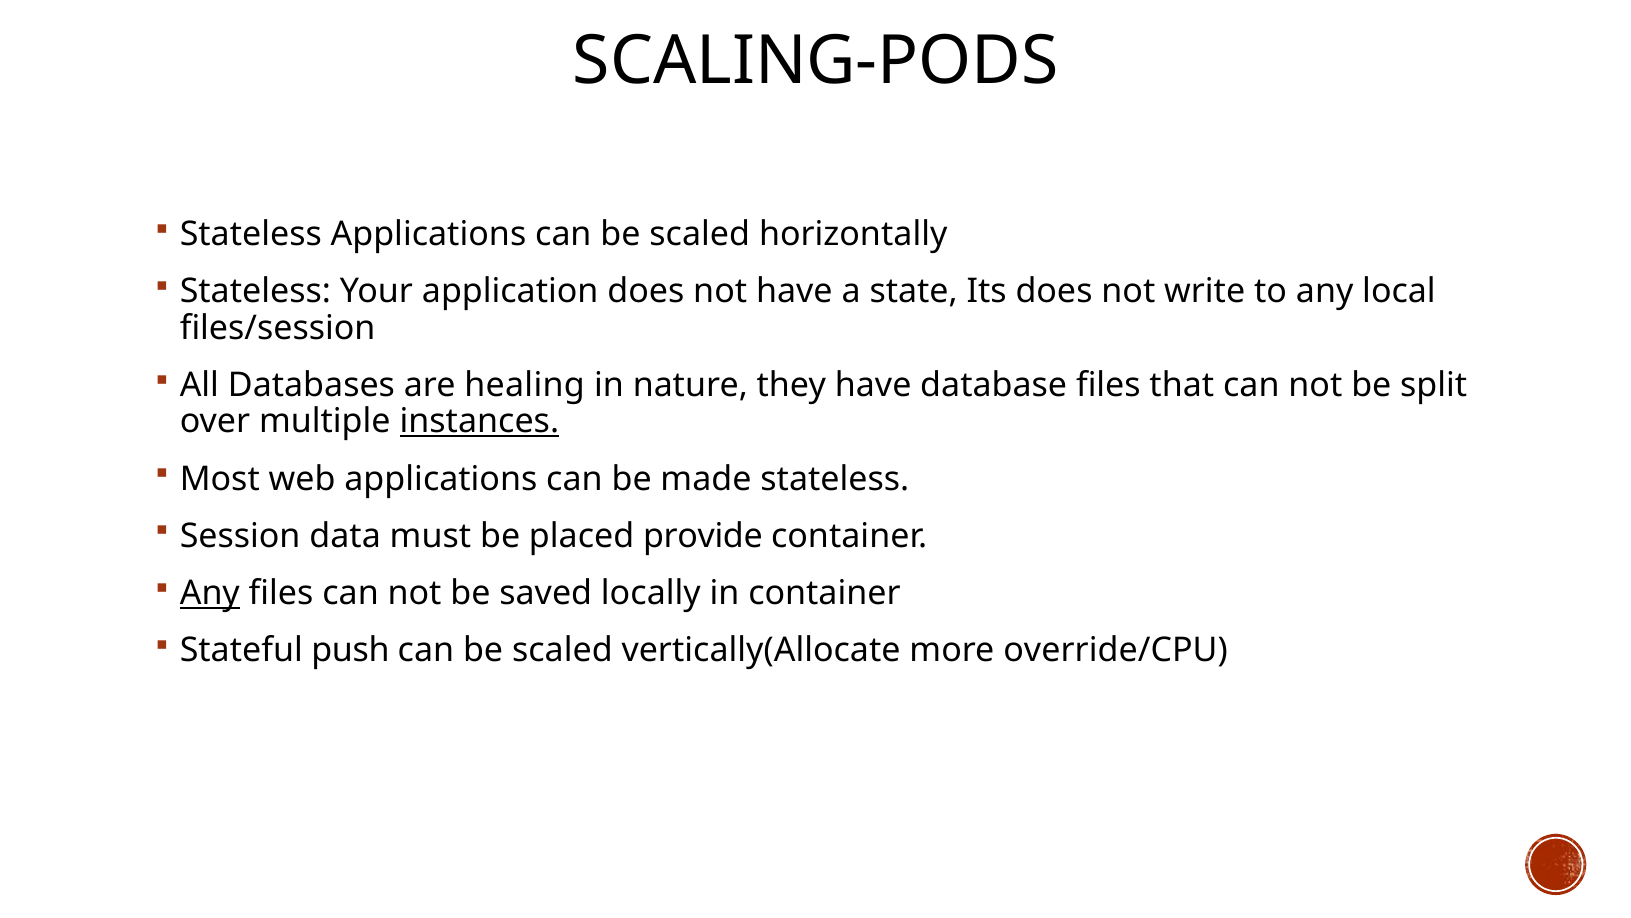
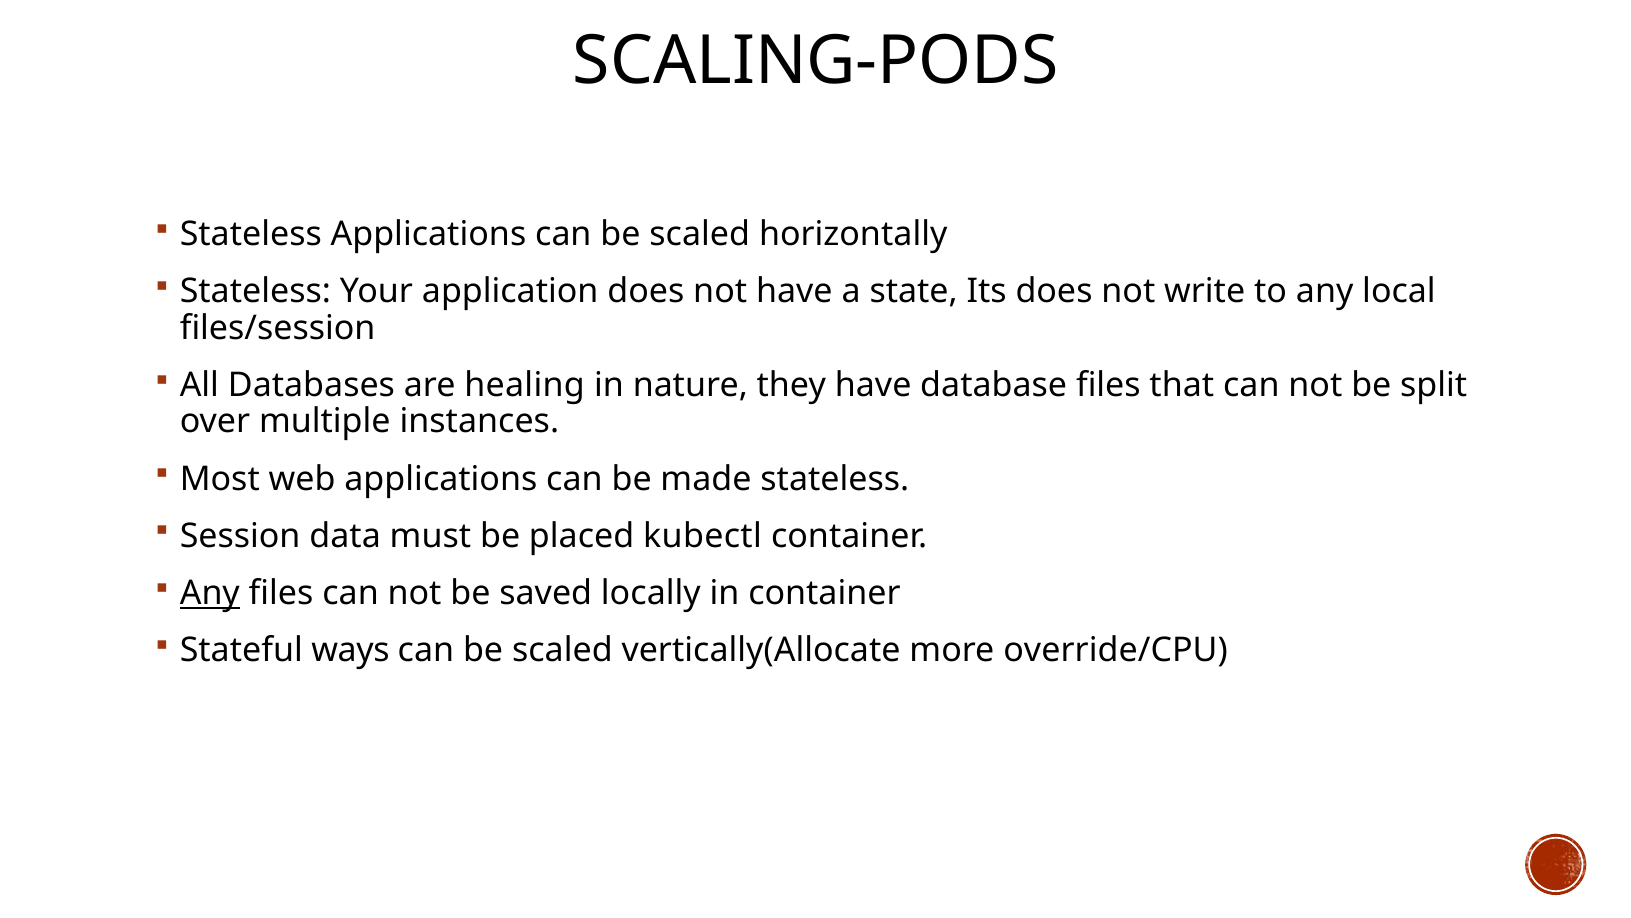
instances underline: present -> none (479, 421)
provide: provide -> kubectl (703, 536)
push: push -> ways (351, 650)
